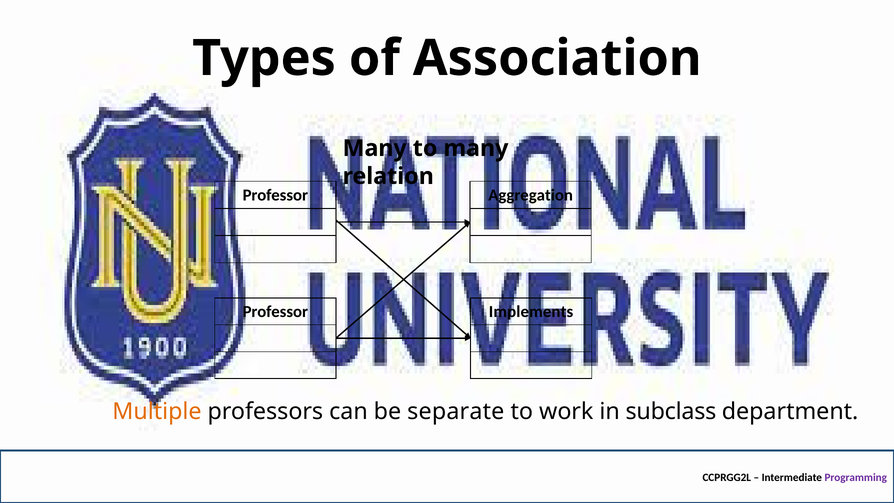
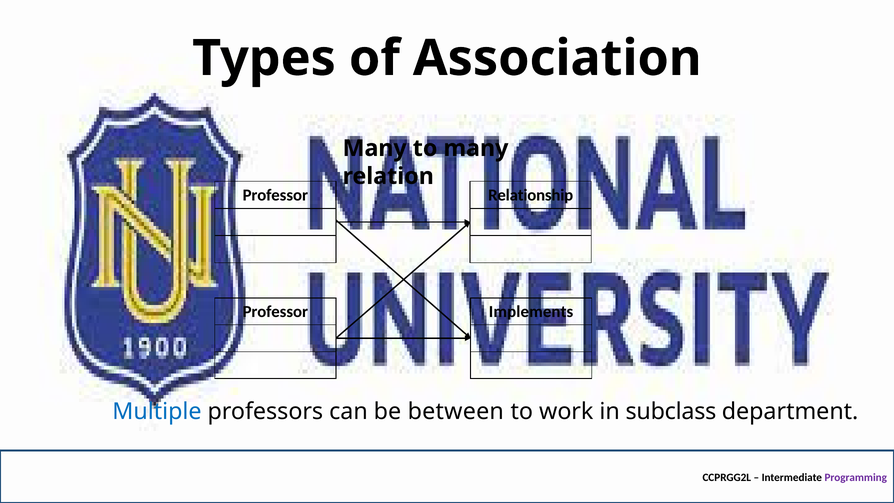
Aggregation: Aggregation -> Relationship (531, 195)
Multiple colour: orange -> blue (157, 411)
separate: separate -> between (456, 411)
